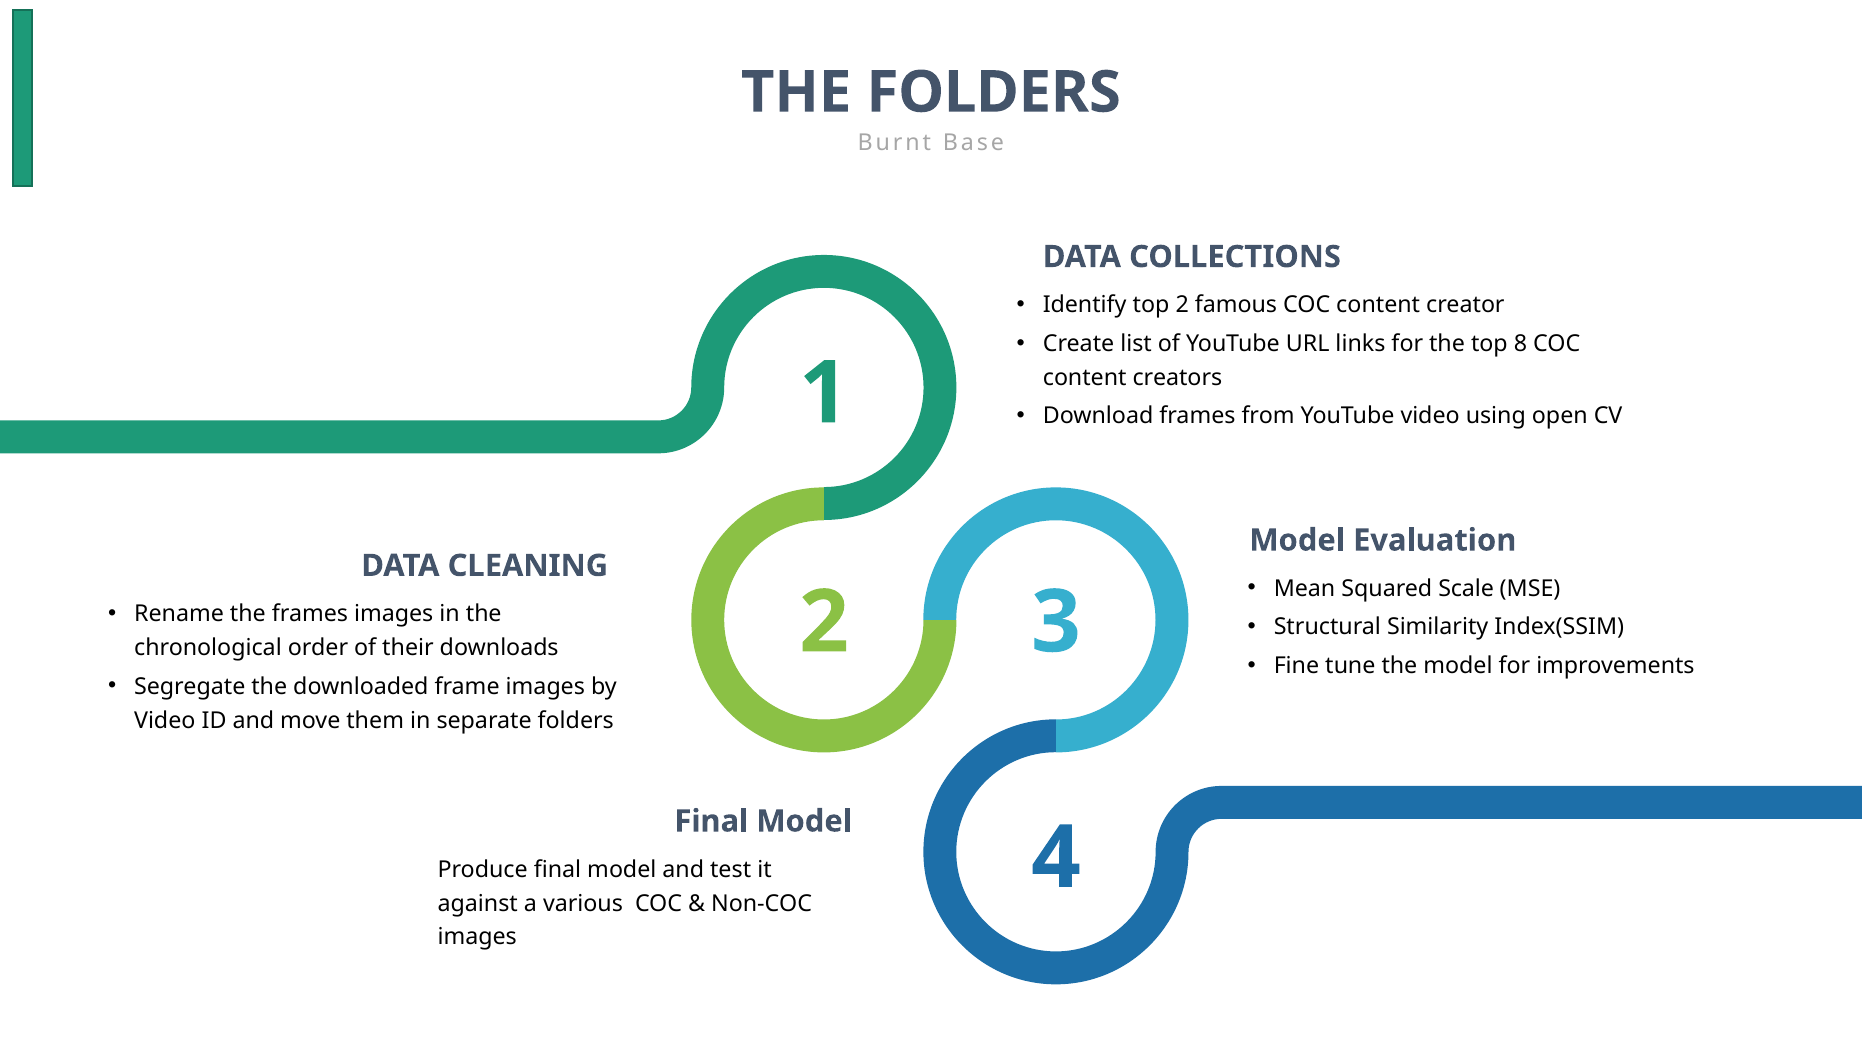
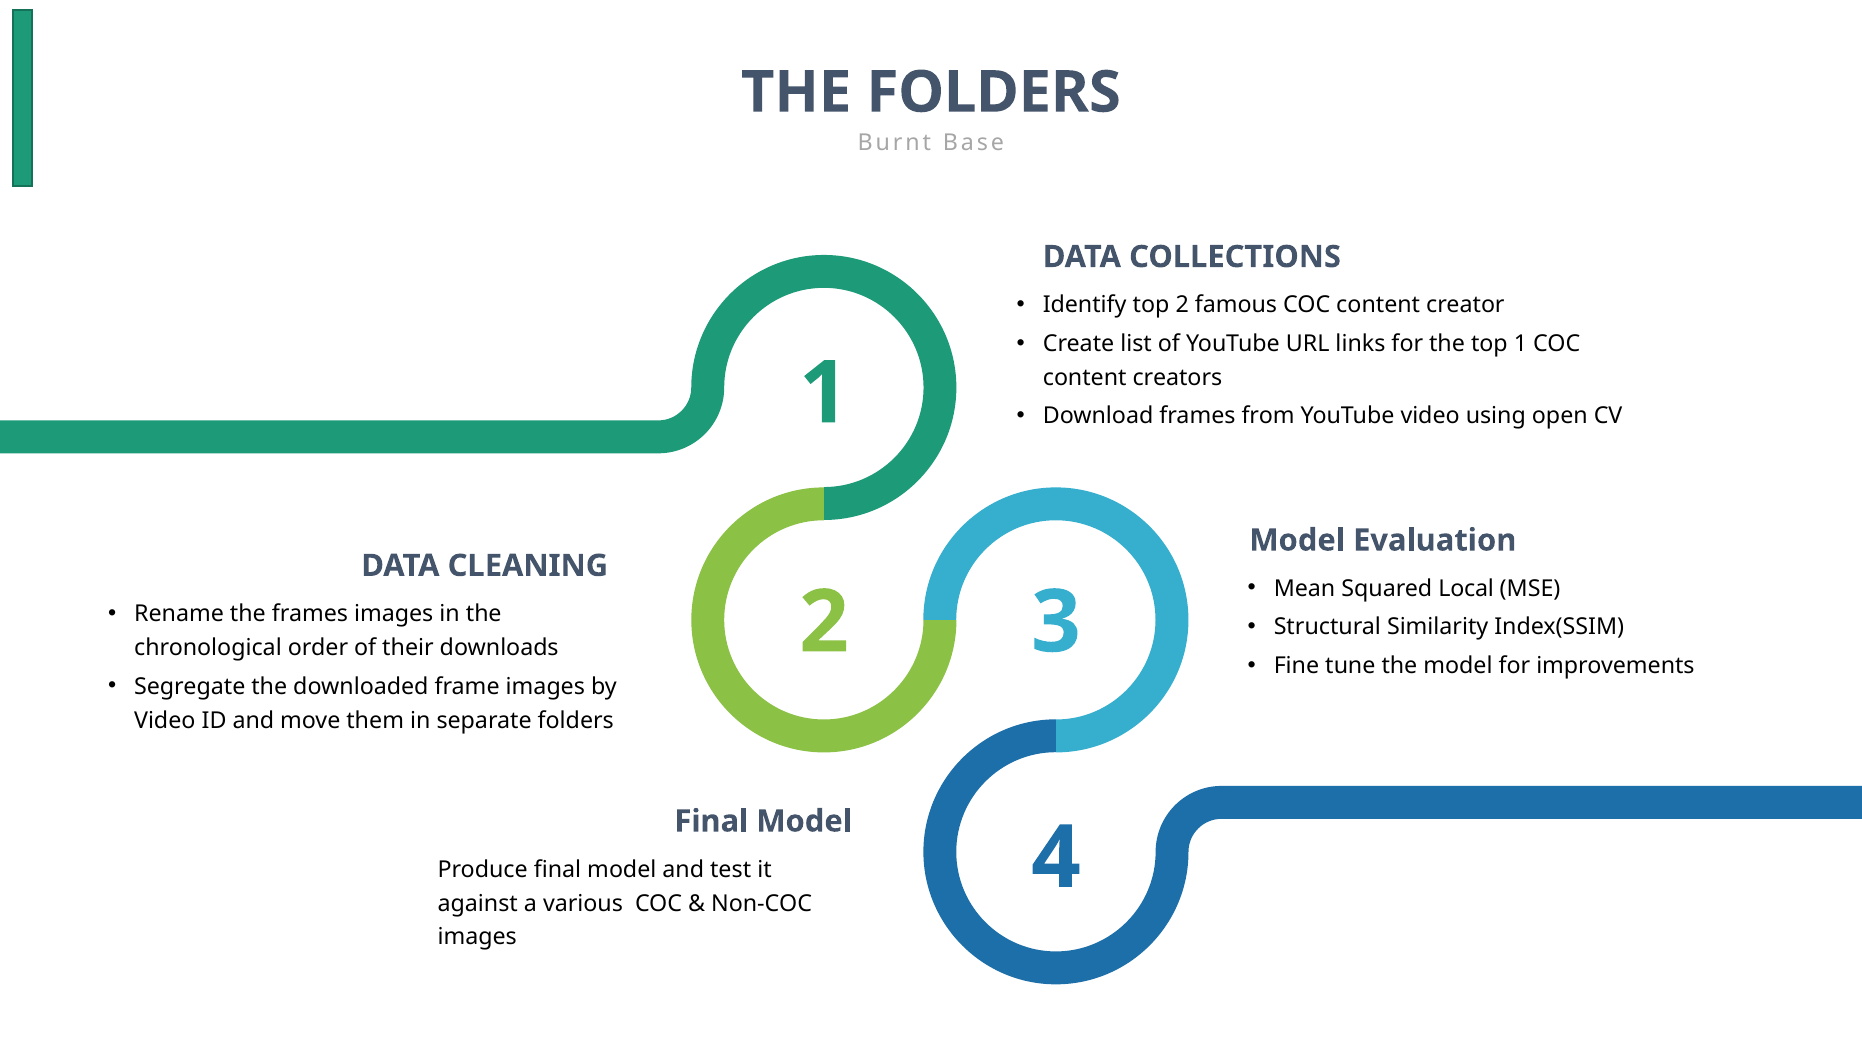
top 8: 8 -> 1 (1521, 344)
Scale: Scale -> Local (1466, 589)
